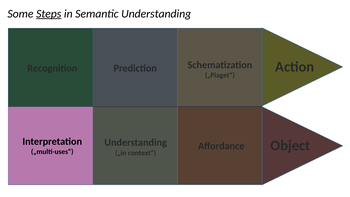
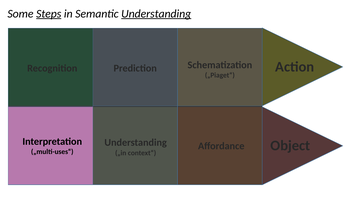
Understanding underline: none -> present (156, 14)
